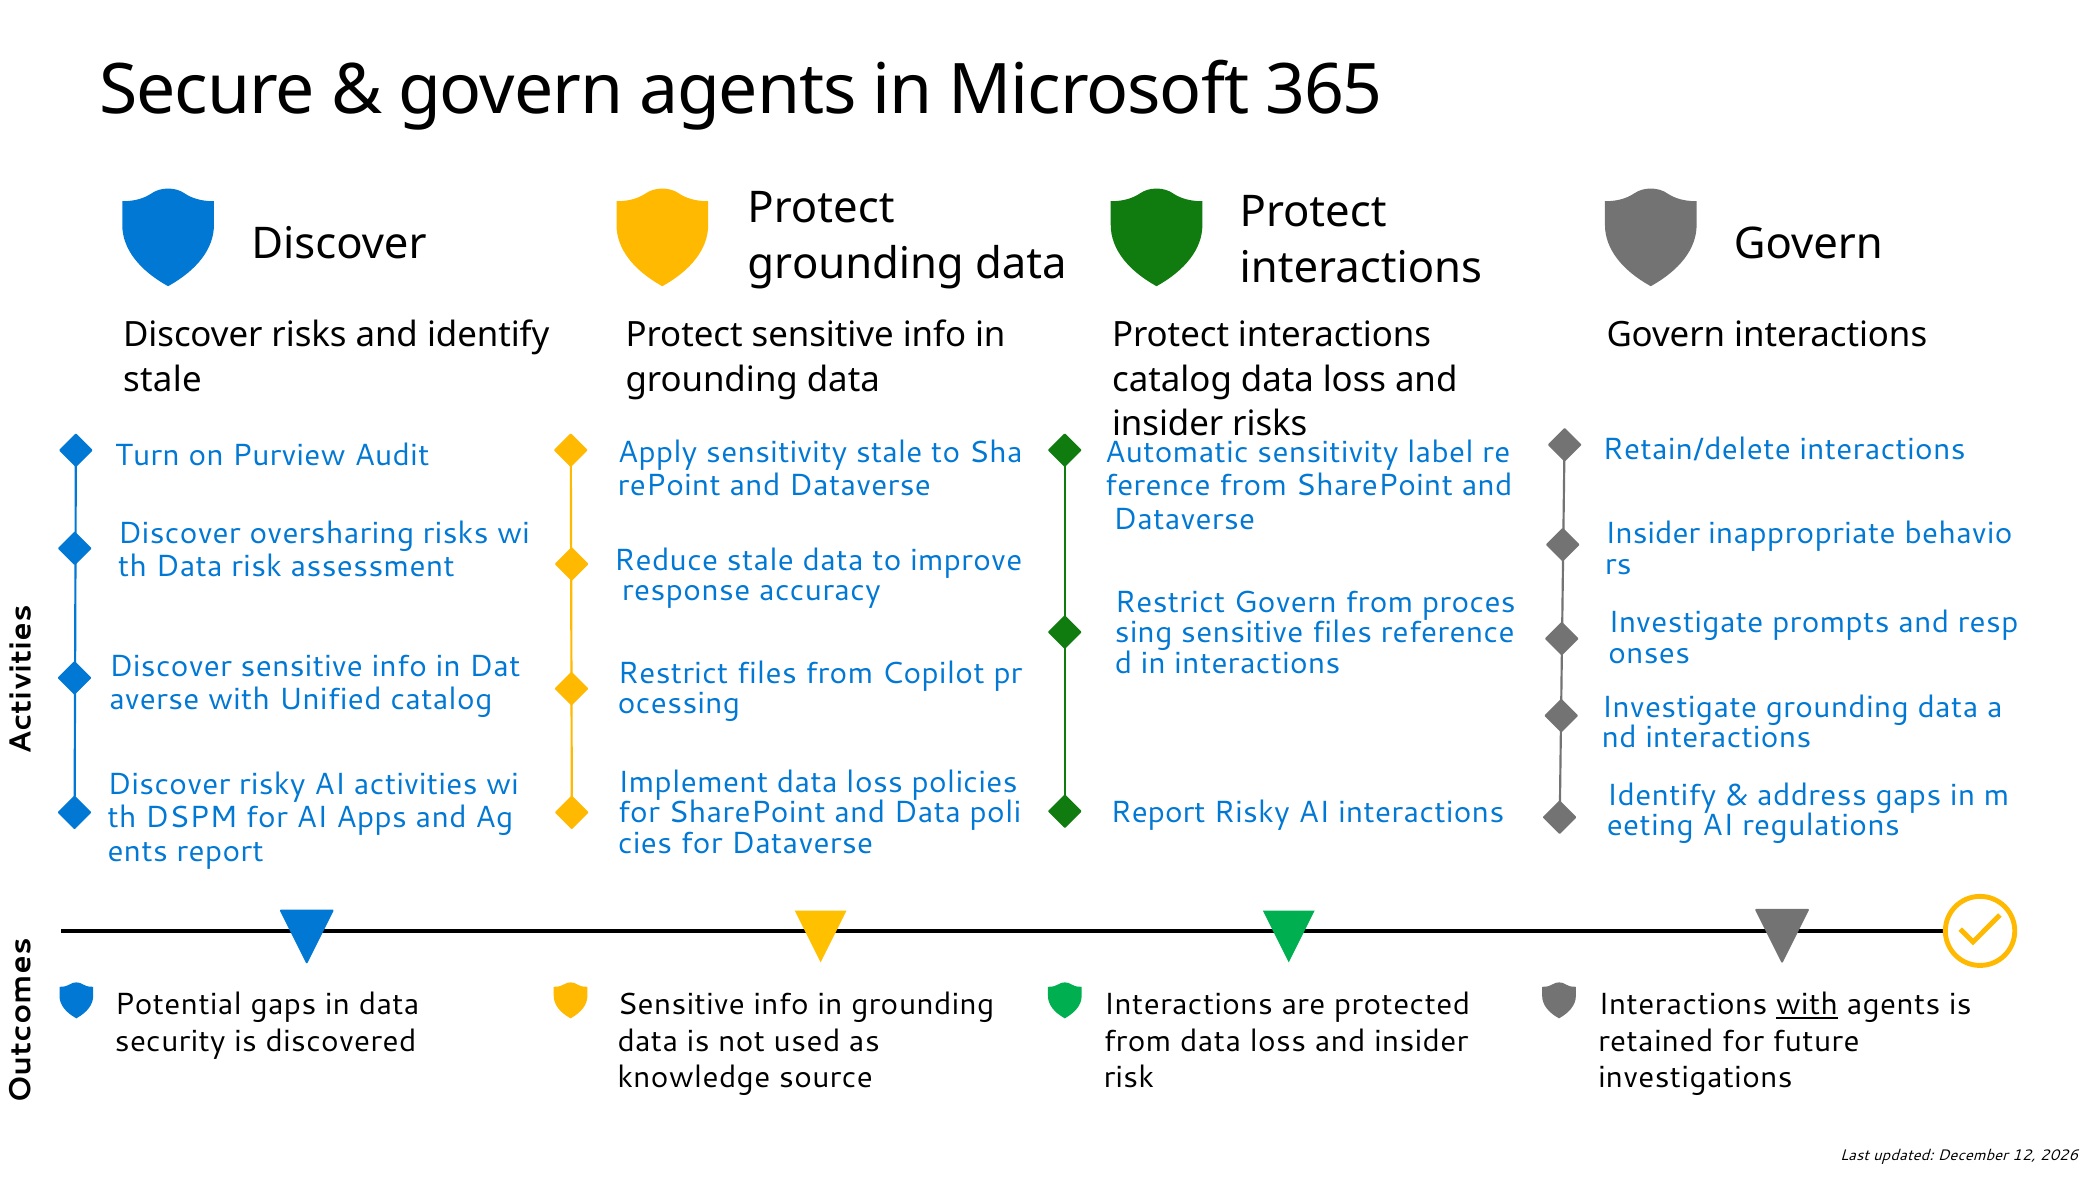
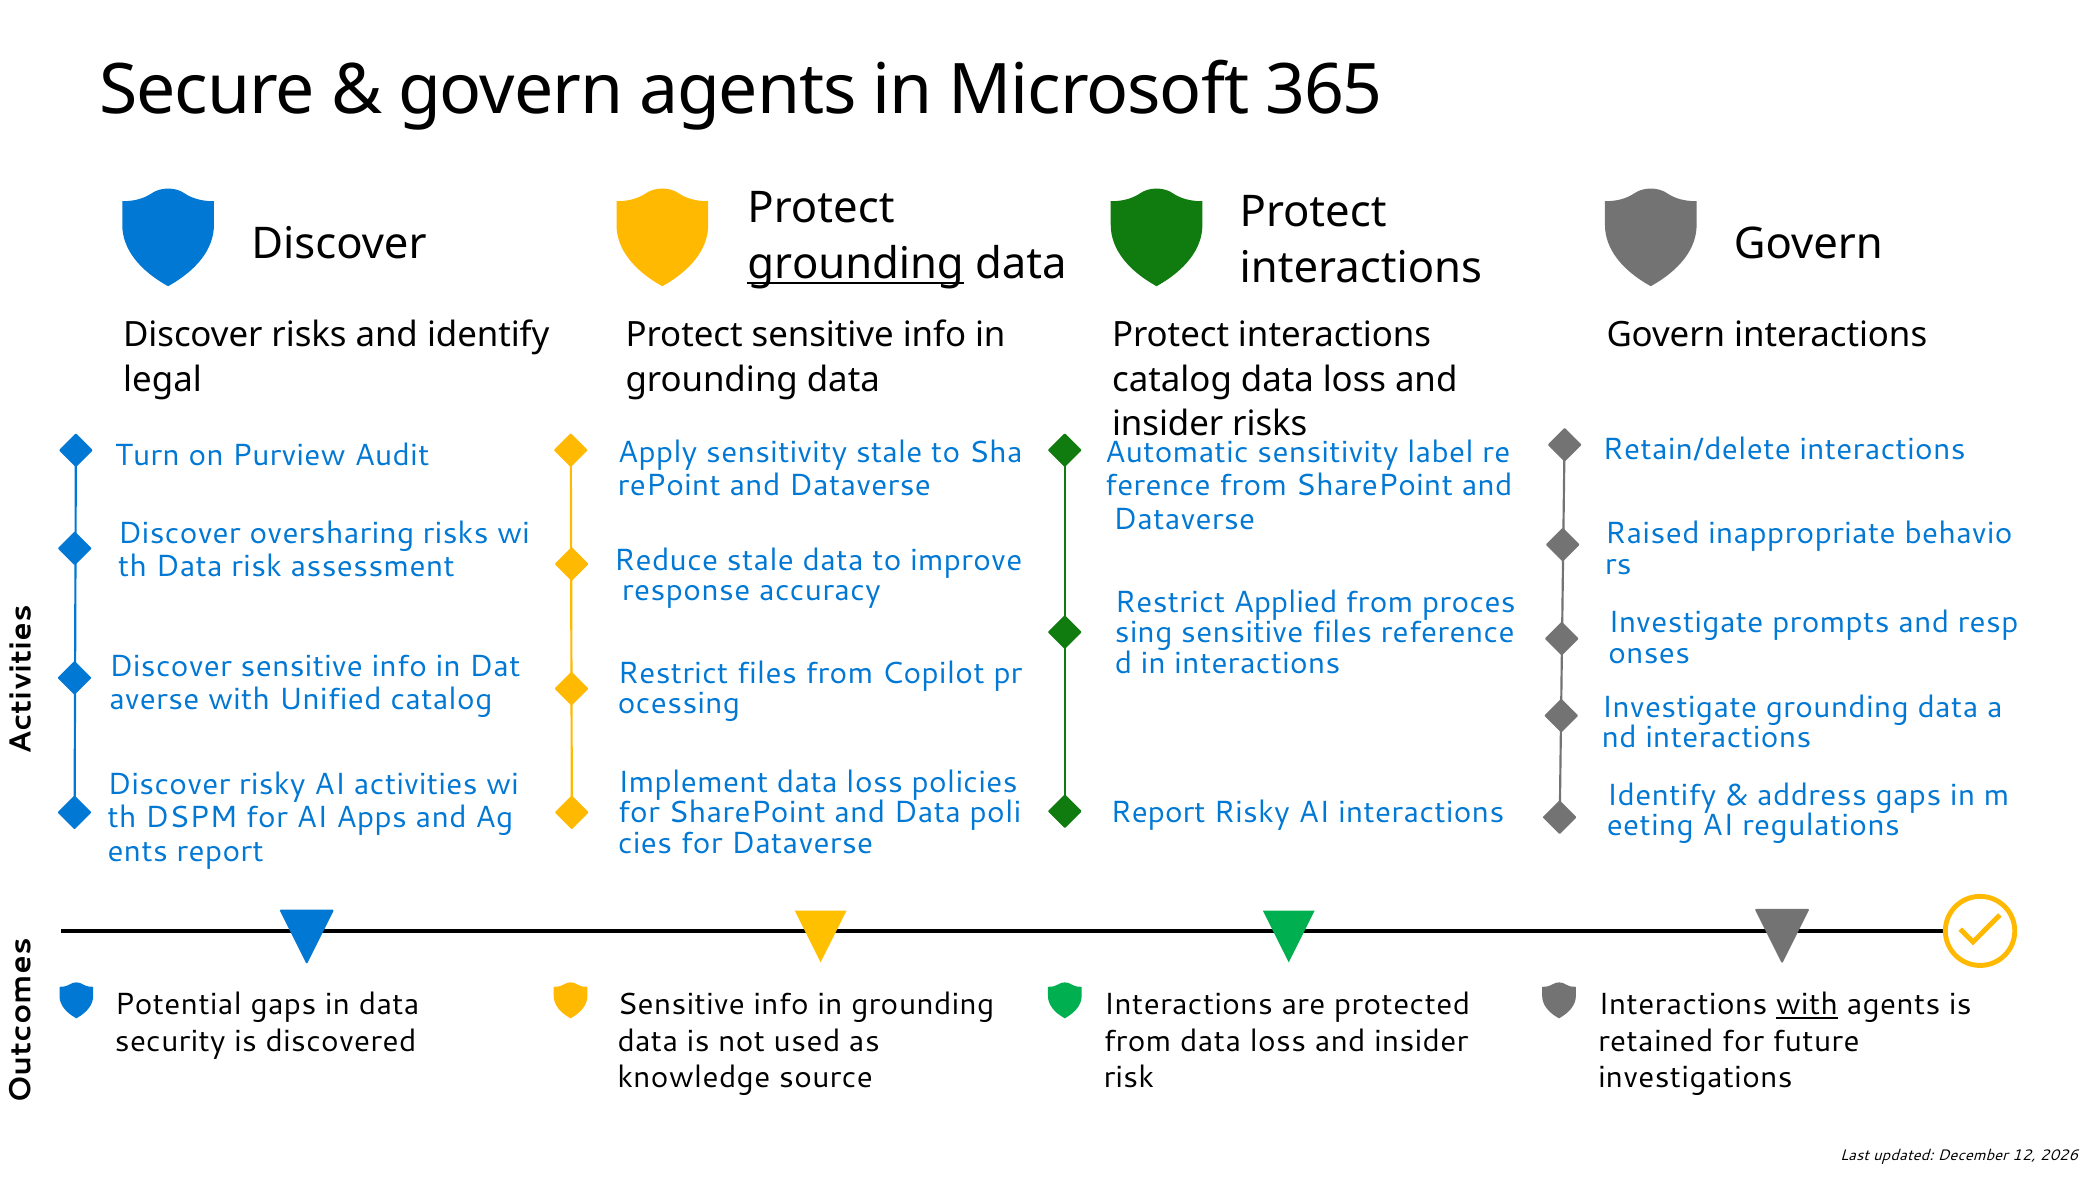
grounding underline: none -> present (856, 264)
stale: stale -> legal (163, 380)
Insider: Insider -> Raised (1652, 534)
Restrict Govern: Govern -> Applied (1286, 602)
